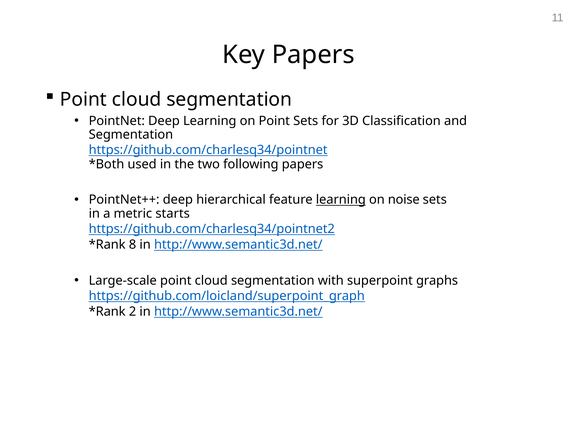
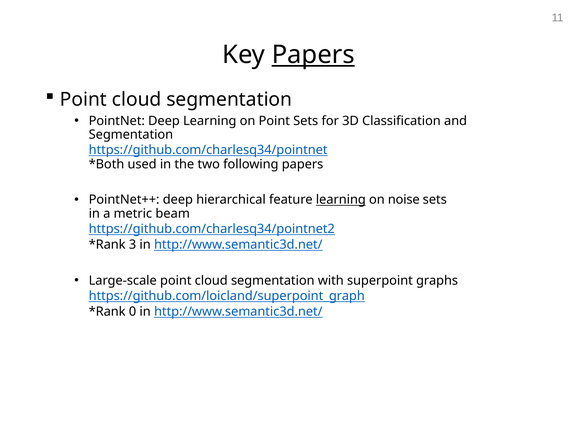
Papers underline: none -> present (313, 55)
starts: starts -> beam (173, 213)
8: 8 -> 3 (133, 244)
2: 2 -> 0 (133, 311)
